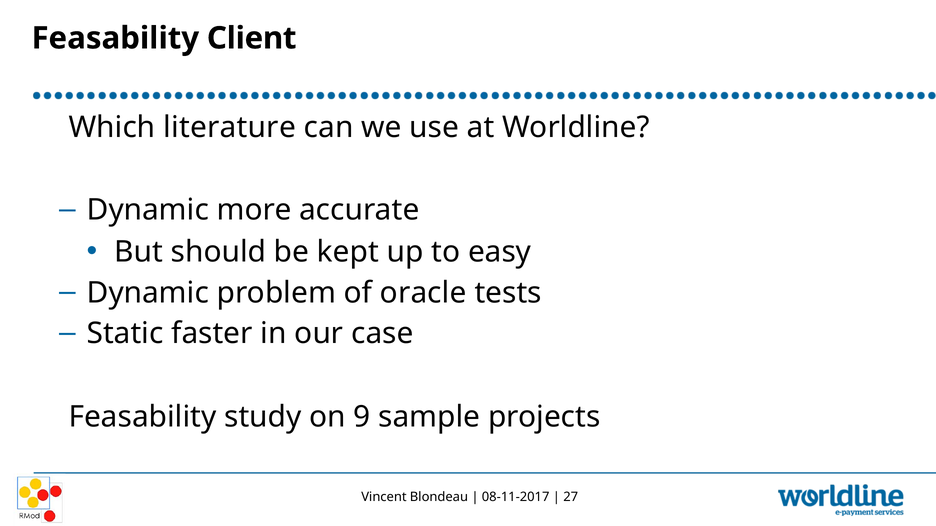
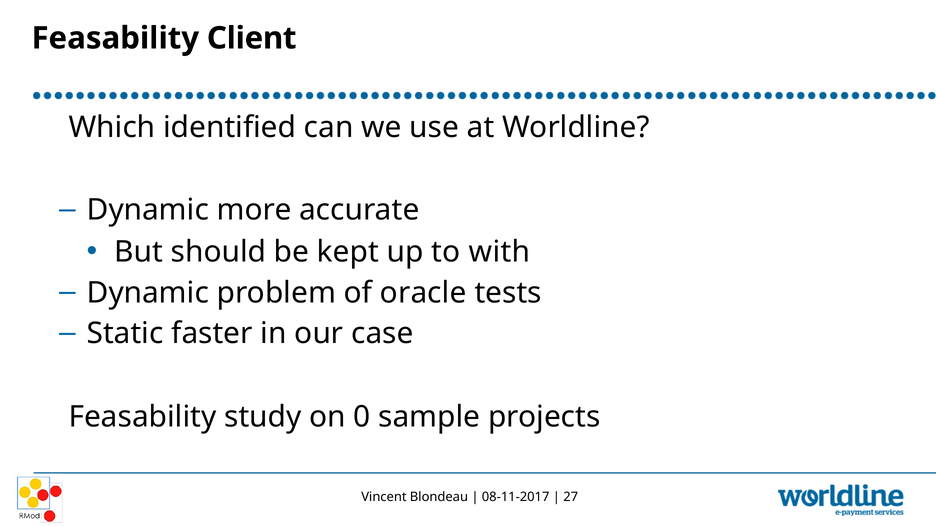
literature: literature -> identified (230, 128)
easy: easy -> with (499, 252)
9: 9 -> 0 (362, 417)
